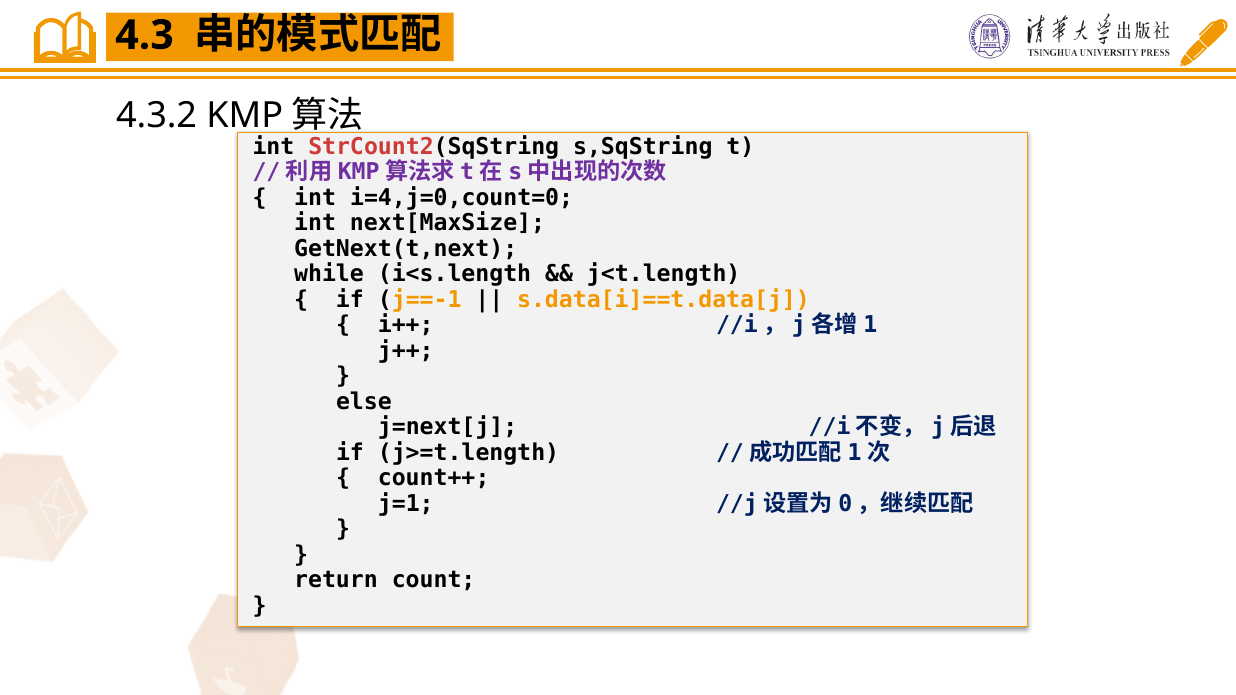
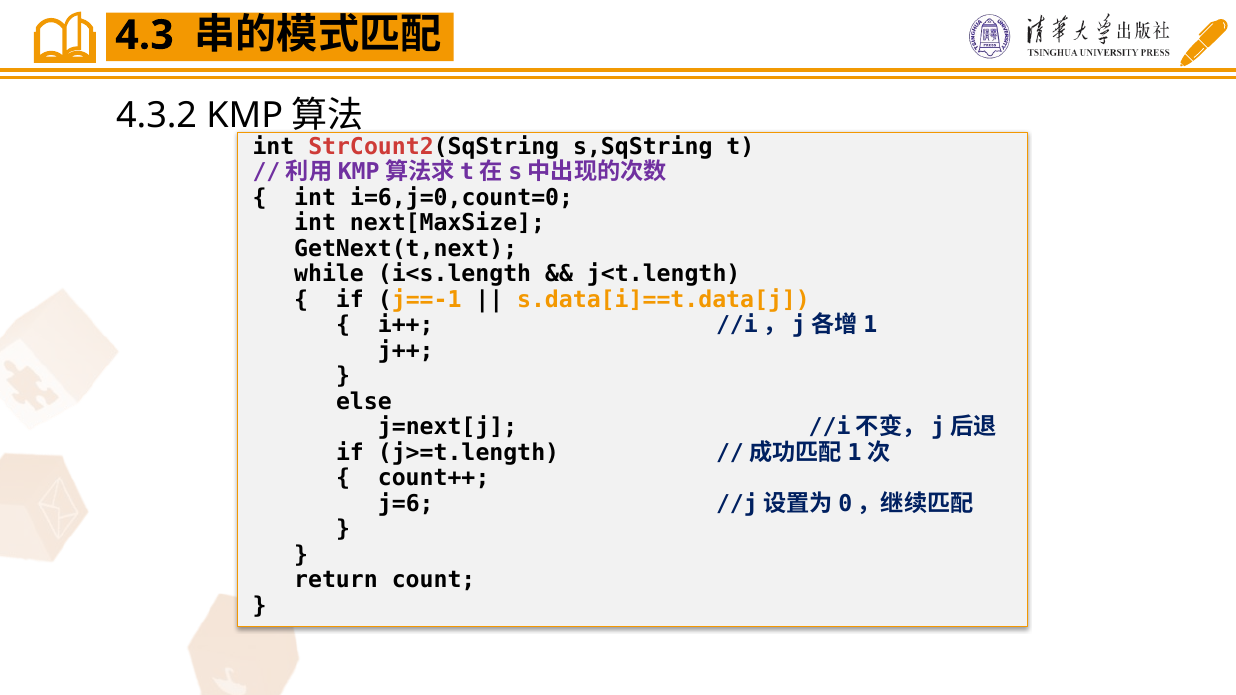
i=4,j=0,count=0: i=4,j=0,count=0 -> i=6,j=0,count=0 (462, 198)
j=1: j=1 -> j=6 (406, 504)
